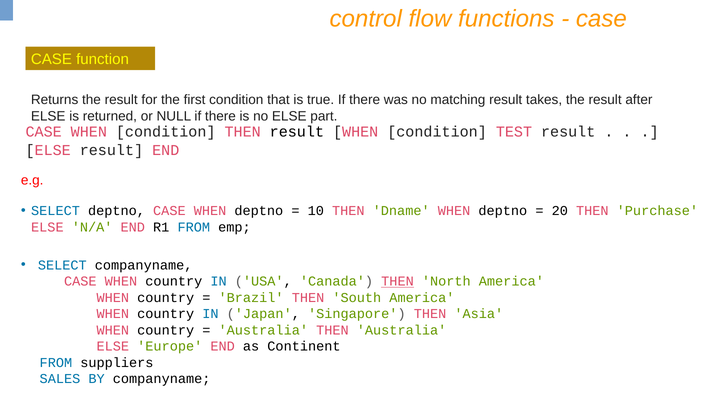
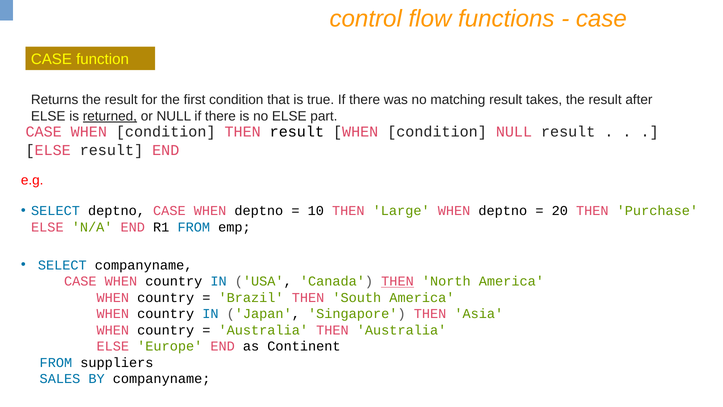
returned underline: none -> present (110, 116)
condition TEST: TEST -> NULL (514, 132)
Dname: Dname -> Large (401, 211)
